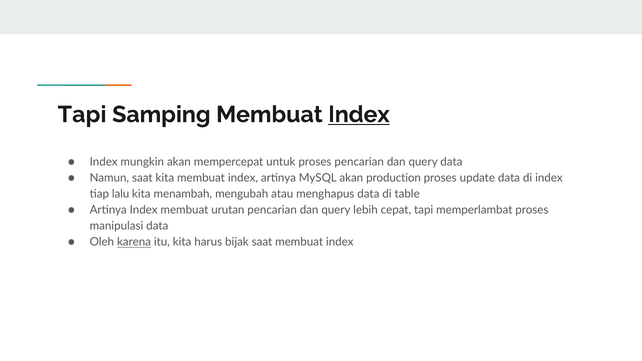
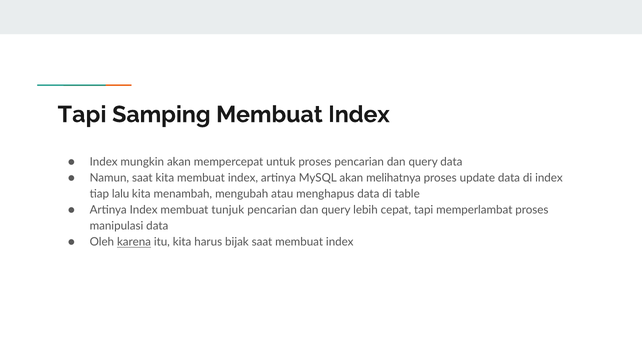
Index underline: present -> none (359, 115)
production: production -> melihatnya (394, 178)
urutan: urutan -> tunjuk (228, 210)
